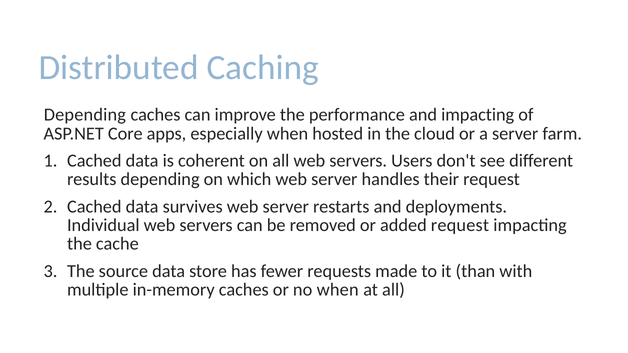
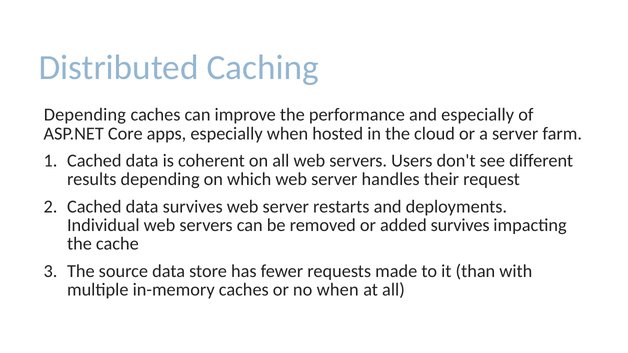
and impacting: impacting -> especially (478, 115)
added request: request -> survives (460, 225)
